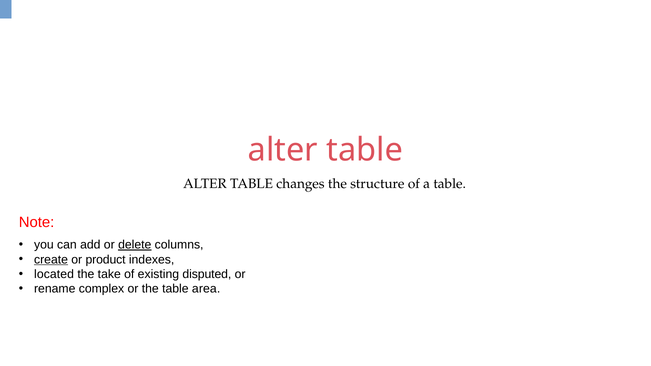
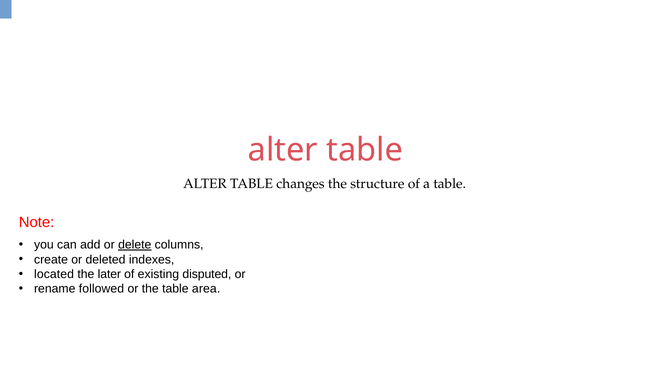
create underline: present -> none (51, 260)
product: product -> deleted (106, 260)
take: take -> later (109, 274)
complex: complex -> followed (101, 289)
